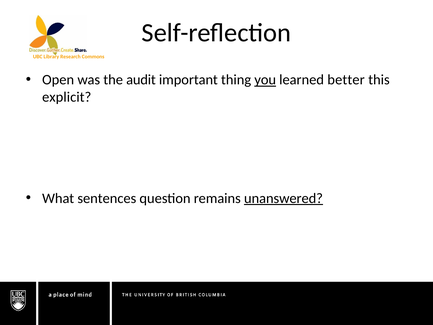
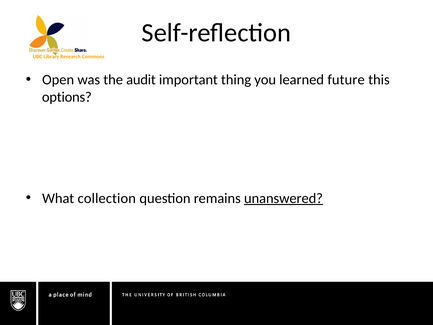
you underline: present -> none (265, 80)
better: better -> future (346, 80)
explicit: explicit -> options (67, 97)
sentences: sentences -> collection (107, 198)
